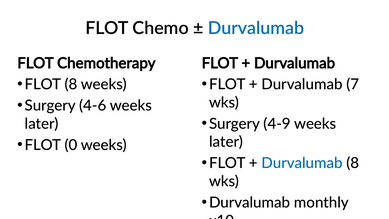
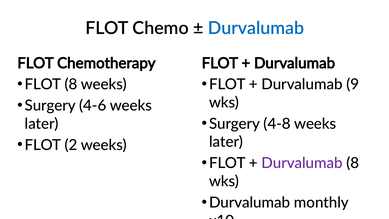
7: 7 -> 9 (353, 84)
4-9: 4-9 -> 4-8 (277, 124)
0: 0 -> 2 (71, 145)
Durvalumab colour: blue -> purple (302, 163)
